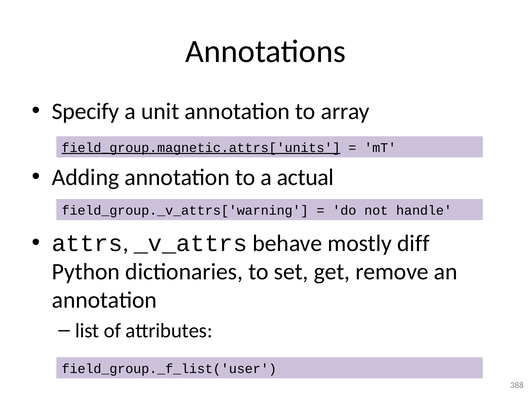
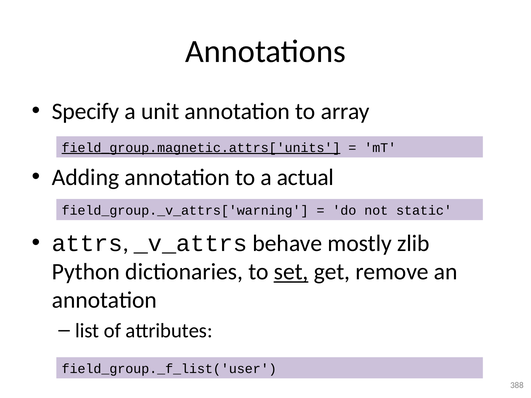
handle: handle -> static (424, 211)
diff: diff -> zlib (413, 244)
set underline: none -> present (291, 272)
